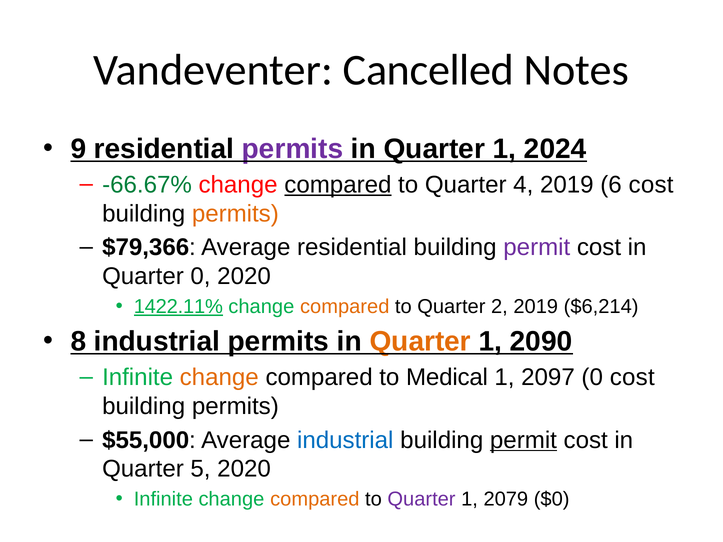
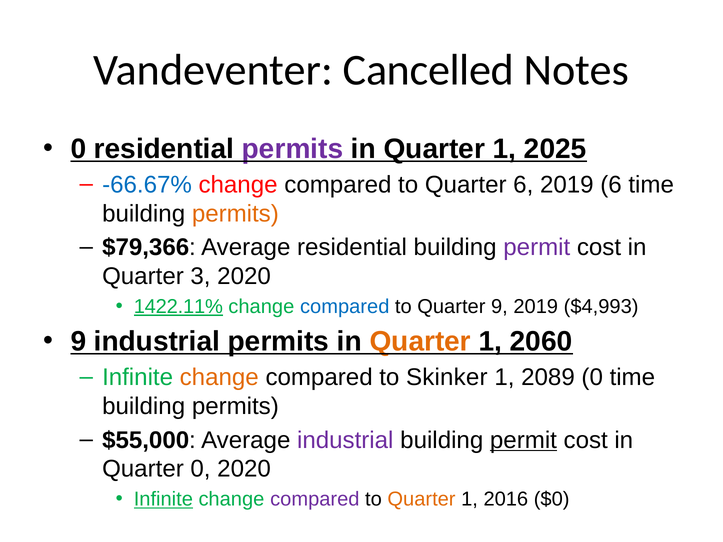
9: 9 -> 0 (78, 149)
2024: 2024 -> 2025 (555, 149)
-66.67% colour: green -> blue (147, 185)
compared underline: present -> none (338, 185)
Quarter 4: 4 -> 6 (523, 185)
6 cost: cost -> time (651, 185)
Quarter 0: 0 -> 3 (200, 276)
compared colour: orange -> blue (345, 307)
Quarter 2: 2 -> 9 (499, 307)
$6,214: $6,214 -> $4,993 (601, 307)
8: 8 -> 9 (78, 342)
2090: 2090 -> 2060 (541, 342)
Medical: Medical -> Skinker (447, 378)
2097: 2097 -> 2089 (548, 378)
0 cost: cost -> time (632, 378)
industrial colour: blue -> purple (345, 440)
Quarter 5: 5 -> 0 (200, 469)
Infinite underline: none -> present (163, 499)
compared colour: orange -> purple (315, 499)
Quarter colour: purple -> orange (422, 499)
2079: 2079 -> 2016 (506, 499)
